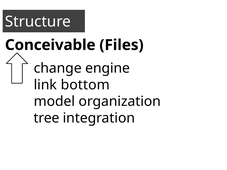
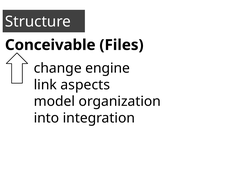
bottom: bottom -> aspects (85, 85)
tree: tree -> into (46, 118)
